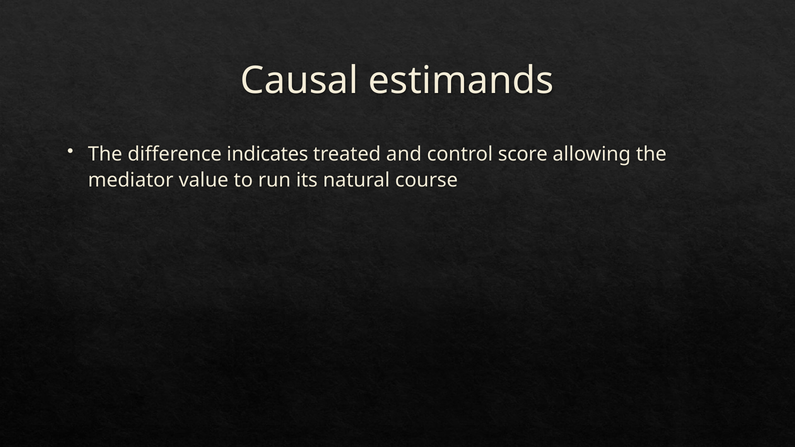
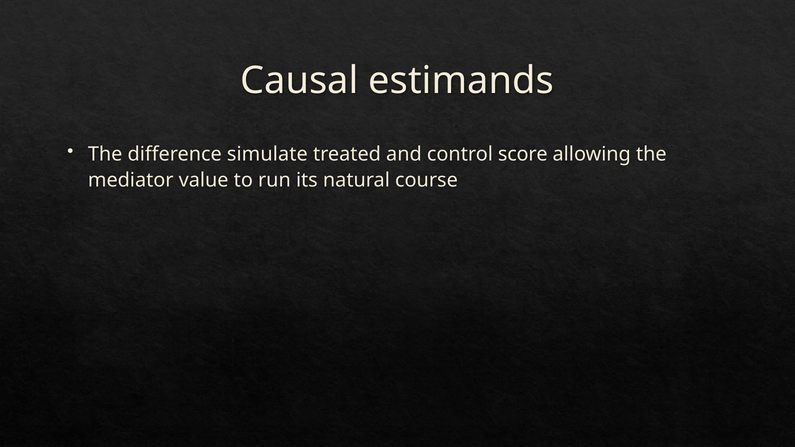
indicates: indicates -> simulate (267, 154)
